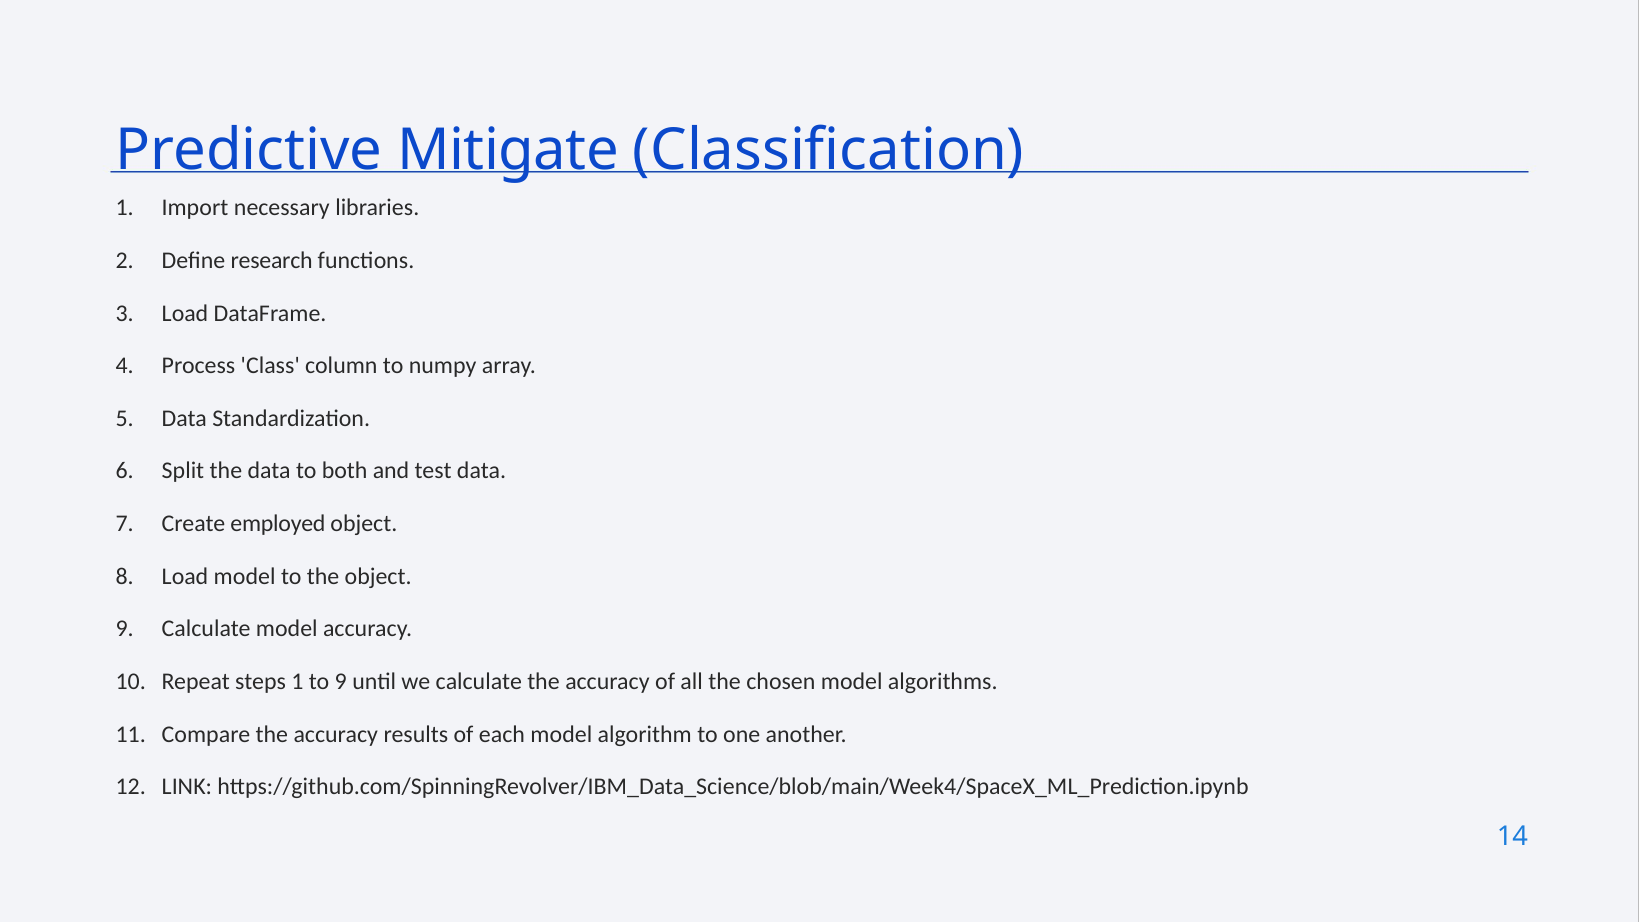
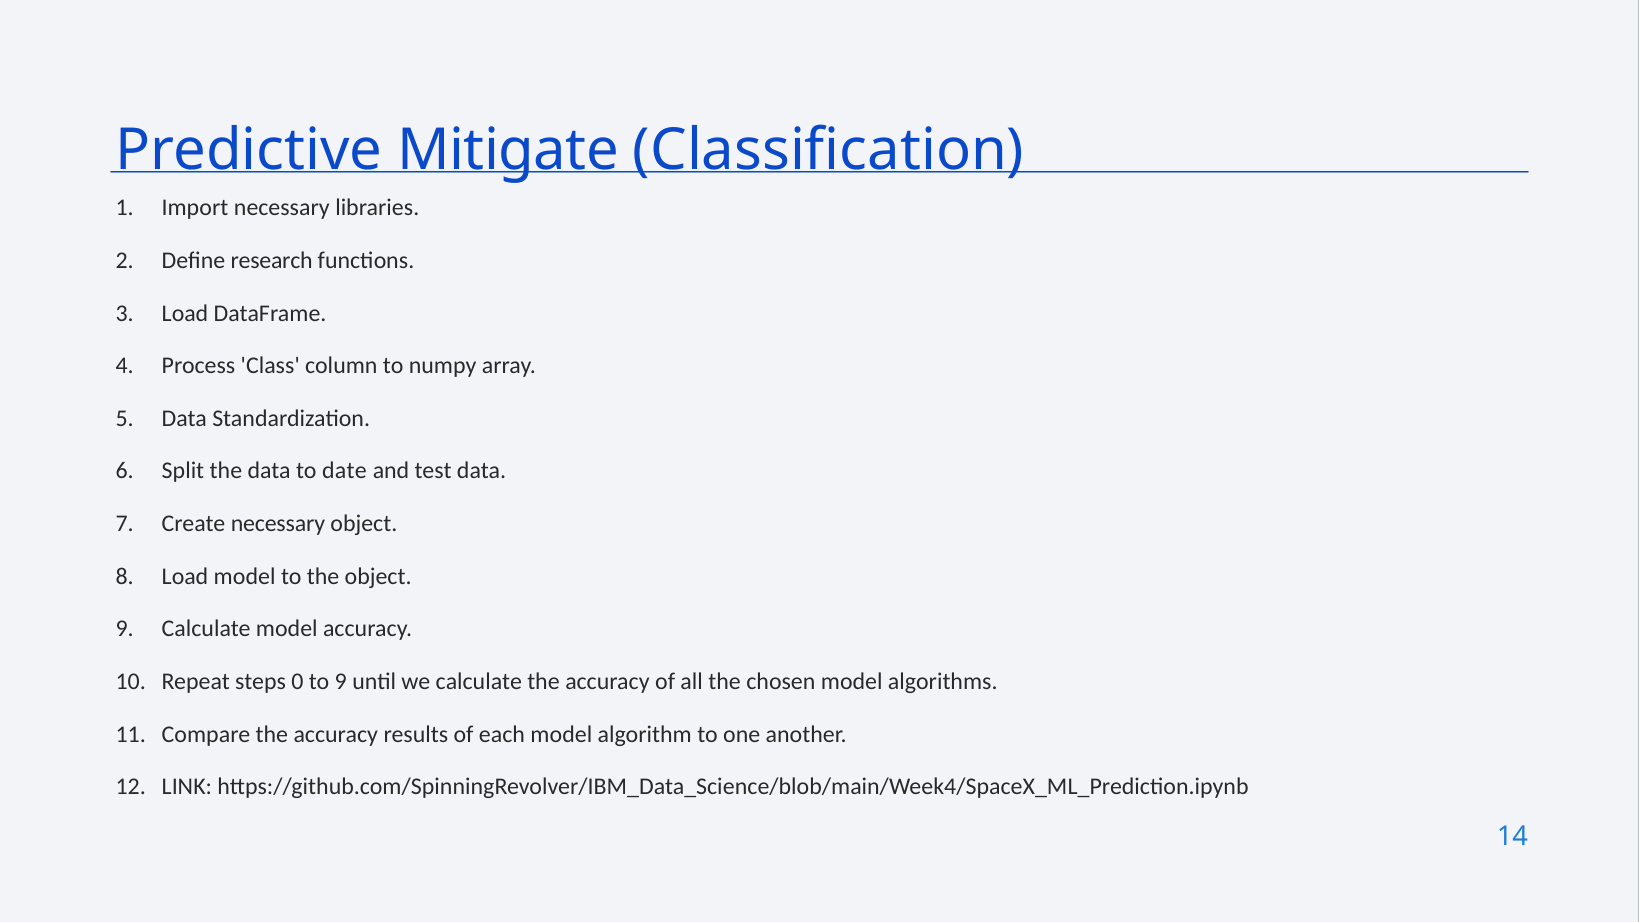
both: both -> date (344, 471)
Create employed: employed -> necessary (278, 524)
steps 1: 1 -> 0 (297, 681)
